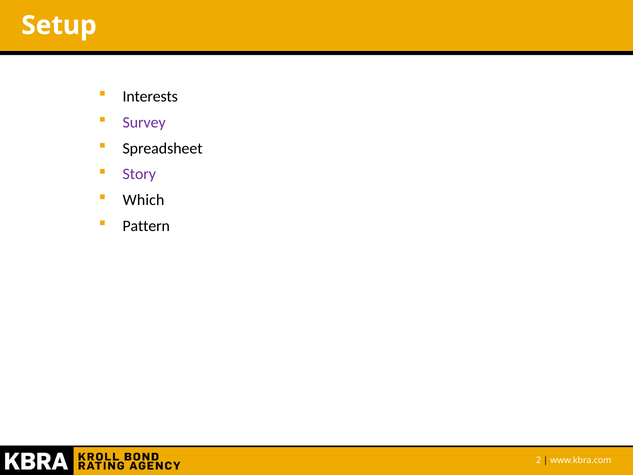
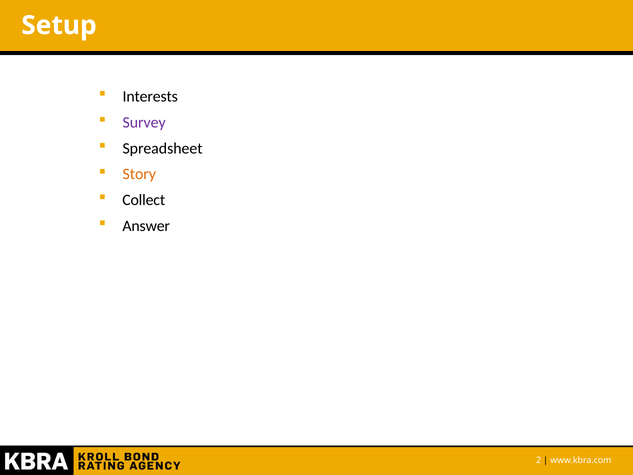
Story colour: purple -> orange (139, 174)
Which: Which -> Collect (144, 200)
Pattern: Pattern -> Answer (146, 226)
